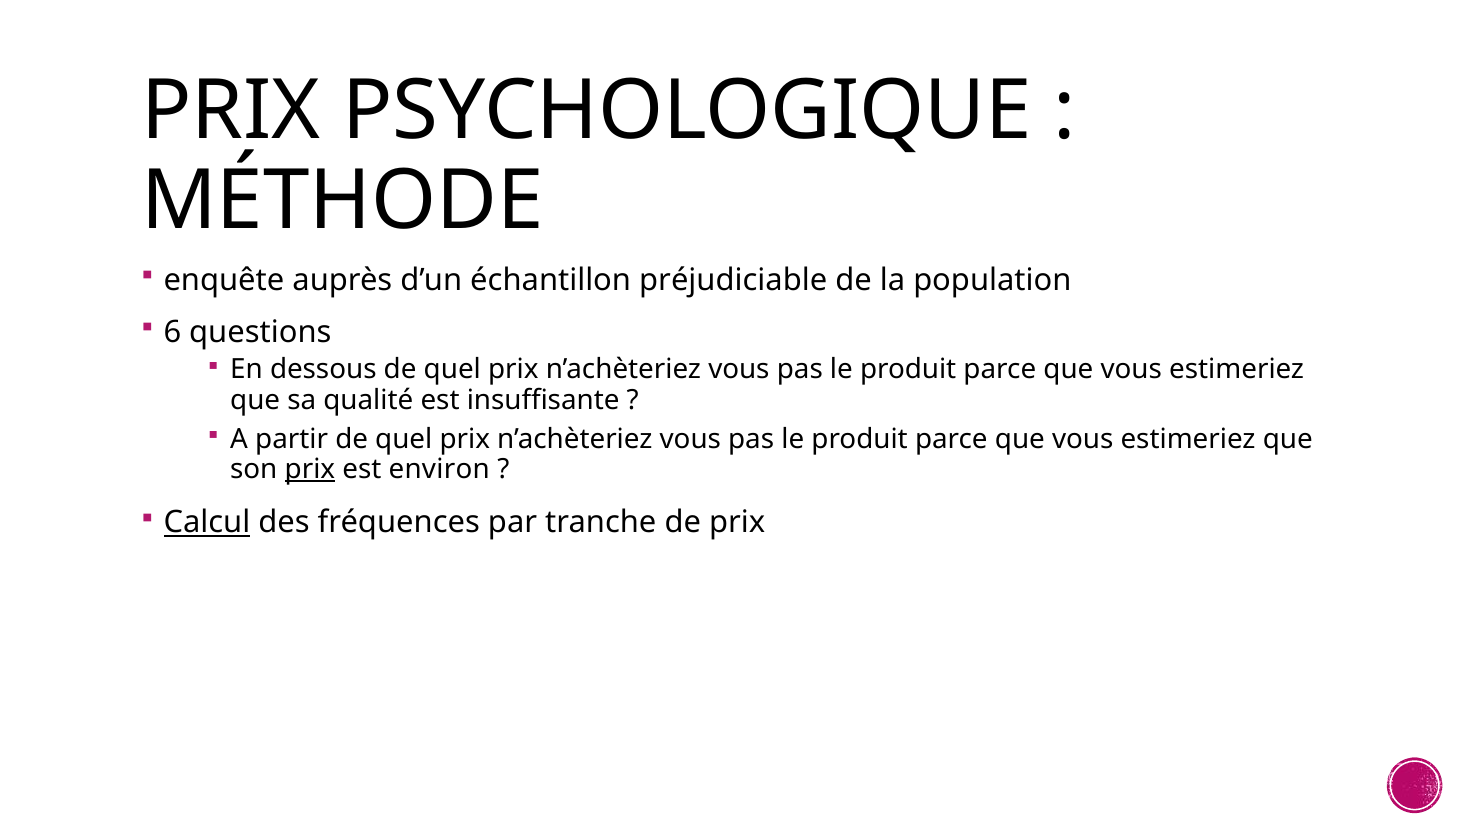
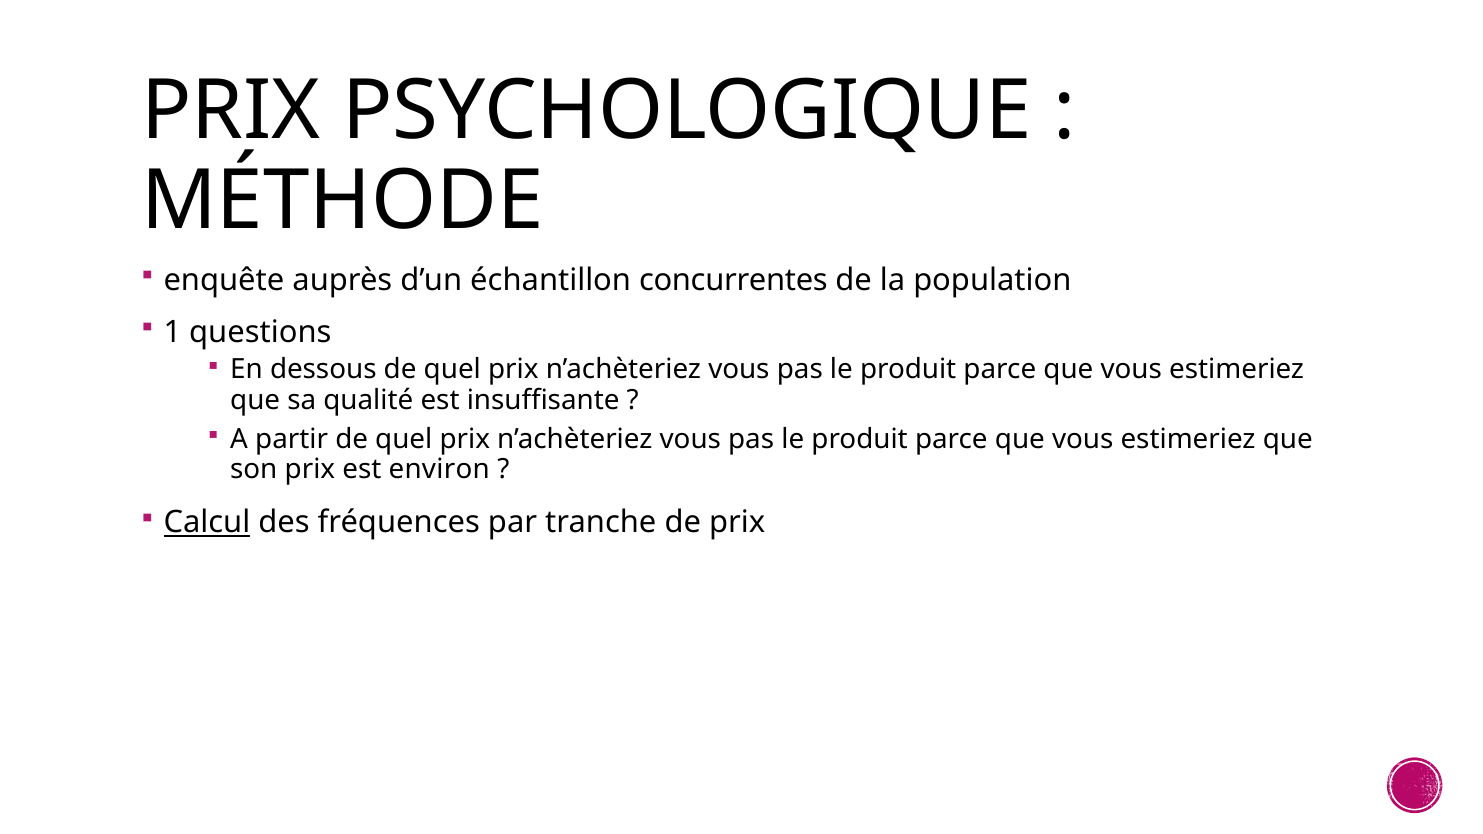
préjudiciable: préjudiciable -> concurrentes (733, 280)
6: 6 -> 1 (172, 332)
prix underline: present -> none (310, 469)
